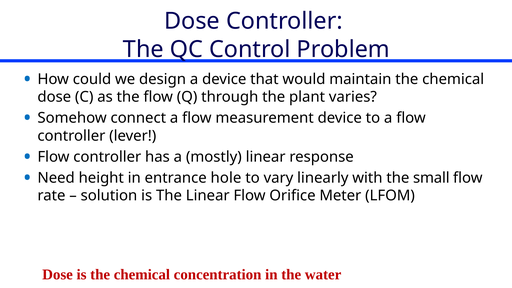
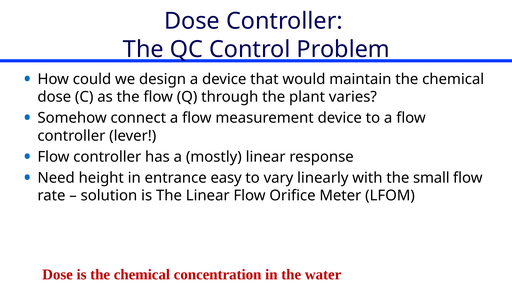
hole: hole -> easy (226, 178)
